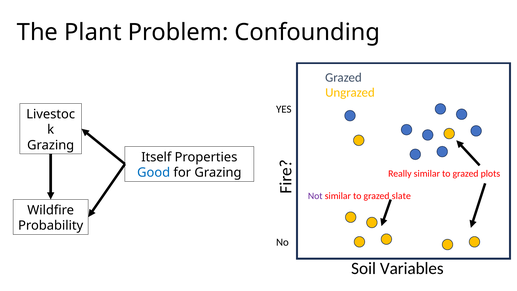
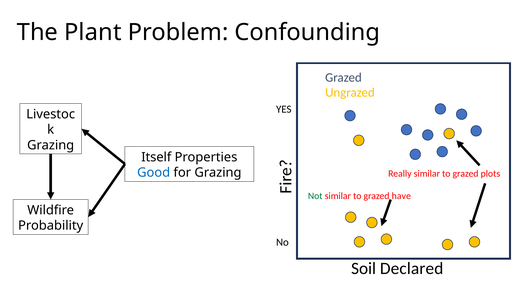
Not colour: purple -> green (315, 196)
slate: slate -> have (401, 196)
Variables: Variables -> Declared (412, 268)
